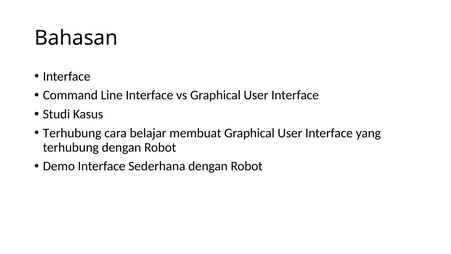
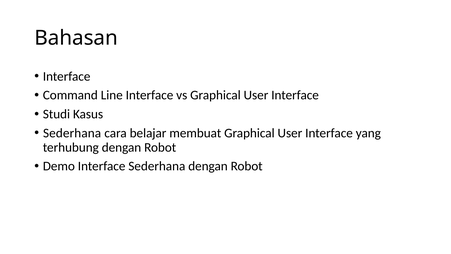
Terhubung: Terhubung -> Sederhana (72, 133)
